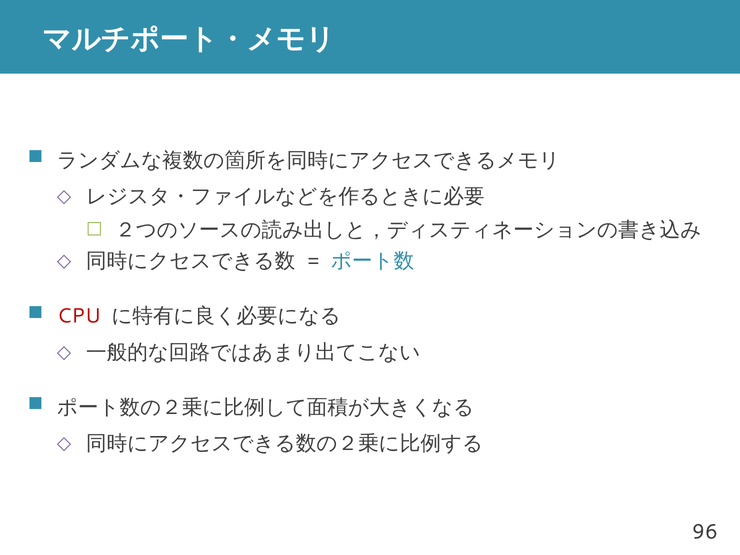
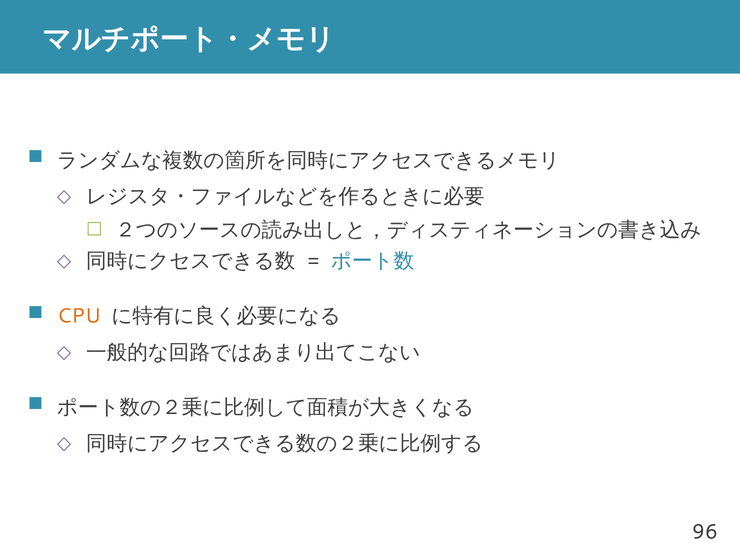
CPU colour: red -> orange (79, 316)
